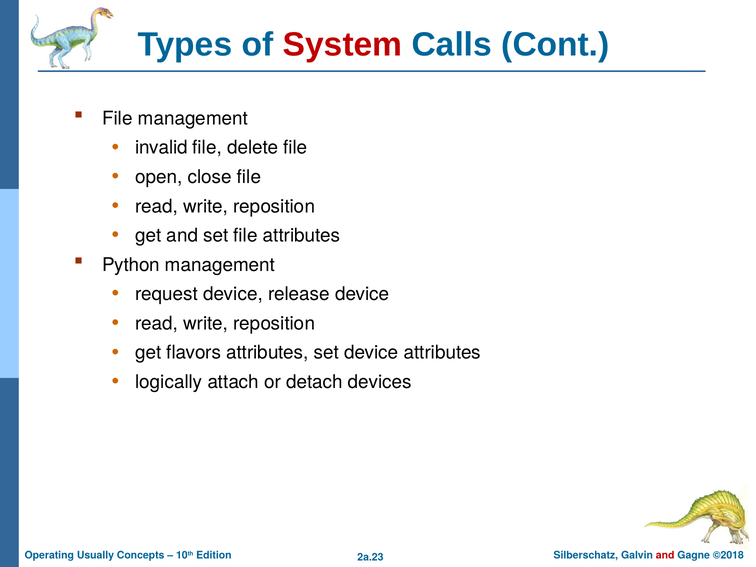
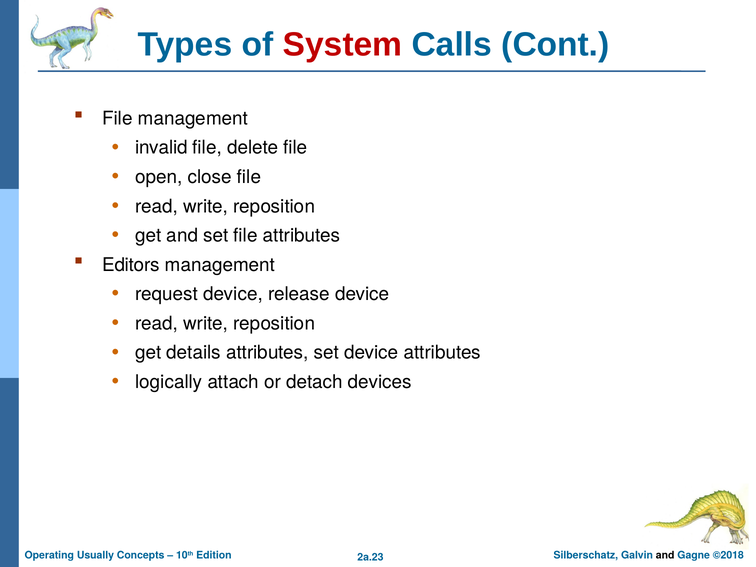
Python: Python -> Editors (131, 265)
flavors: flavors -> details (194, 353)
and colour: red -> black (665, 555)
